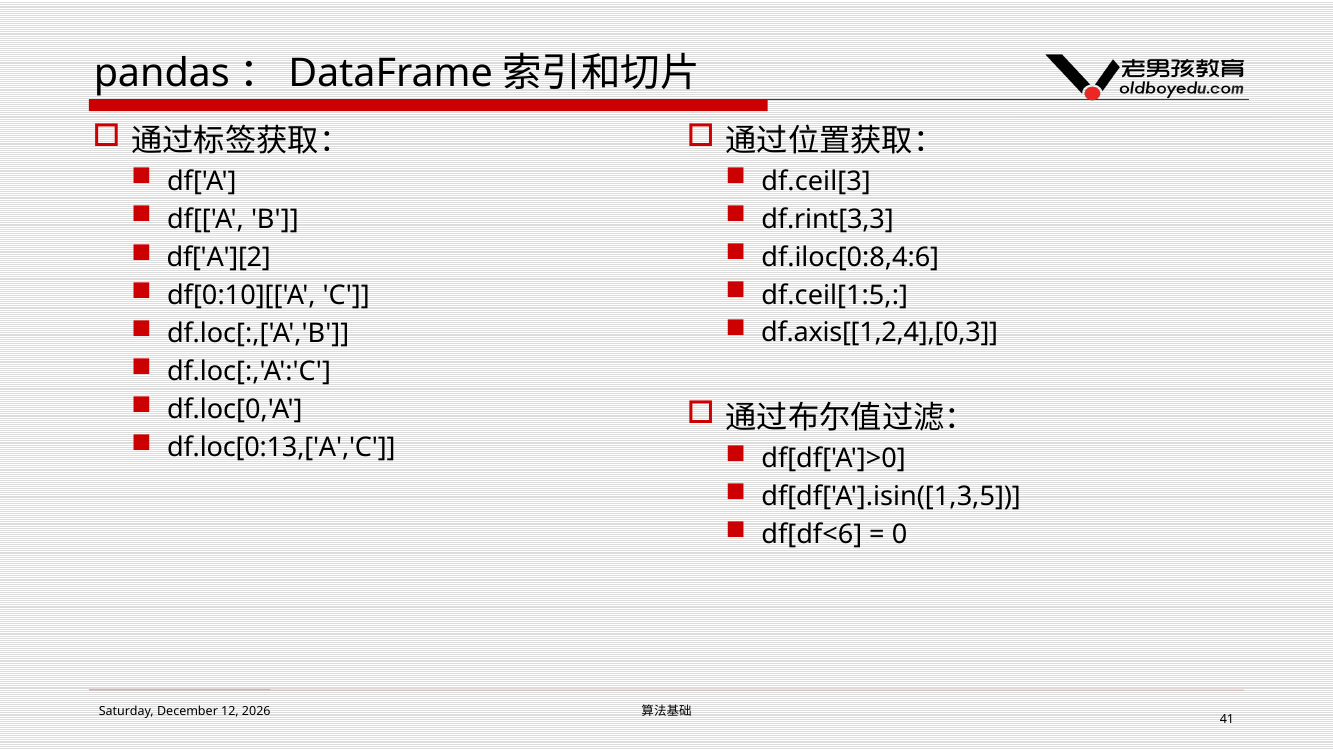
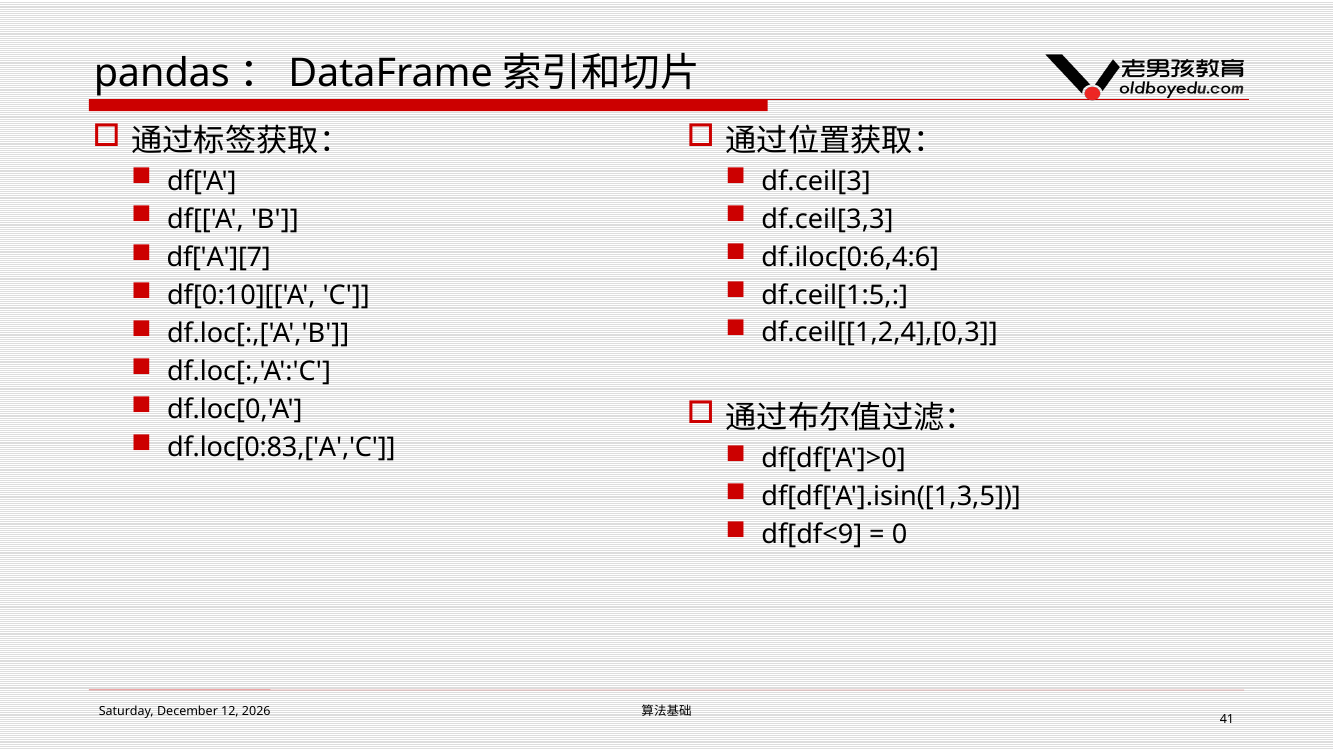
df.rint[3,3: df.rint[3,3 -> df.ceil[3,3 (827, 219)
df.iloc[0:8,4:6: df.iloc[0:8,4:6 -> df.iloc[0:6,4:6 (850, 257)
df['A'][2: df['A'][2 -> df['A'][7 (219, 257)
df.axis[[1,2,4],[0,3: df.axis[[1,2,4],[0,3 -> df.ceil[[1,2,4],[0,3 (880, 333)
df.loc[0:13,['A','C: df.loc[0:13,['A','C -> df.loc[0:83,['A','C (281, 447)
df[df<6: df[df<6 -> df[df<9 (812, 534)
